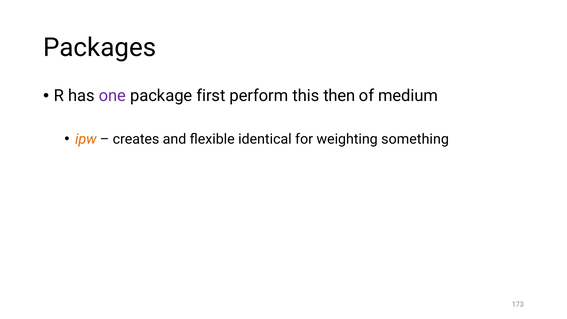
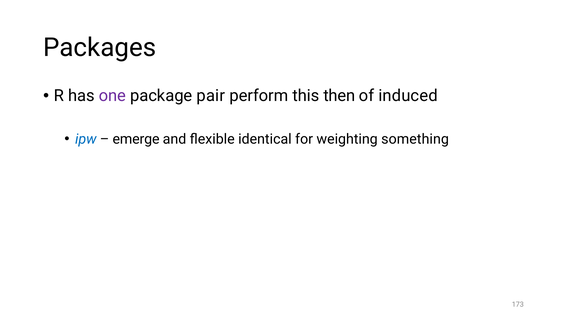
first: first -> pair (211, 96)
medium: medium -> induced (408, 96)
ipw colour: orange -> blue (86, 139)
creates: creates -> emerge (136, 139)
